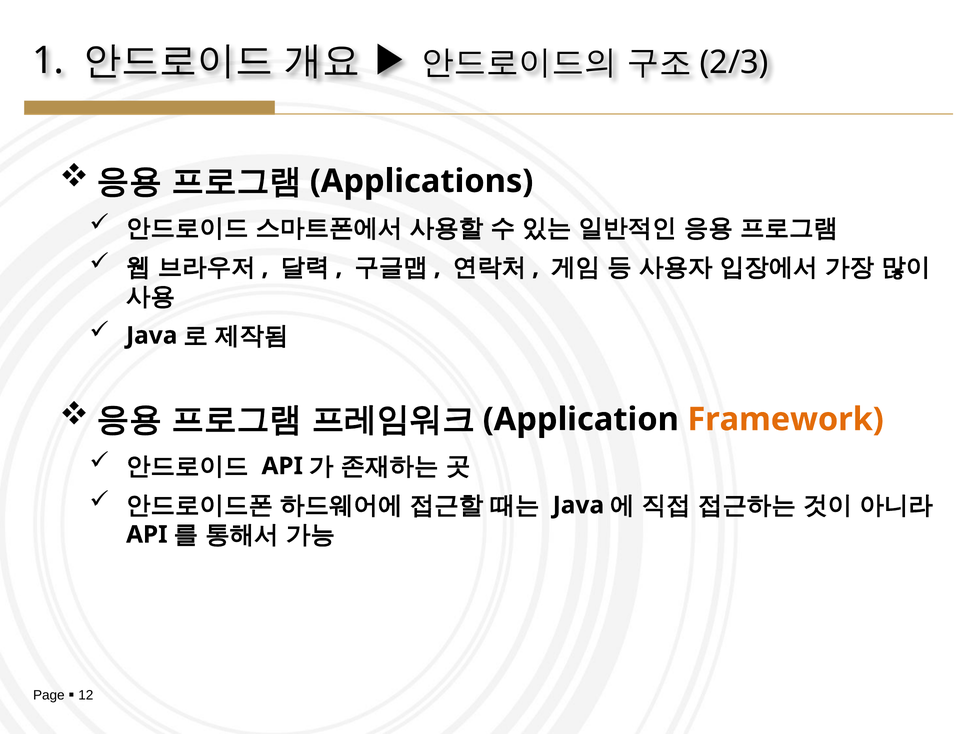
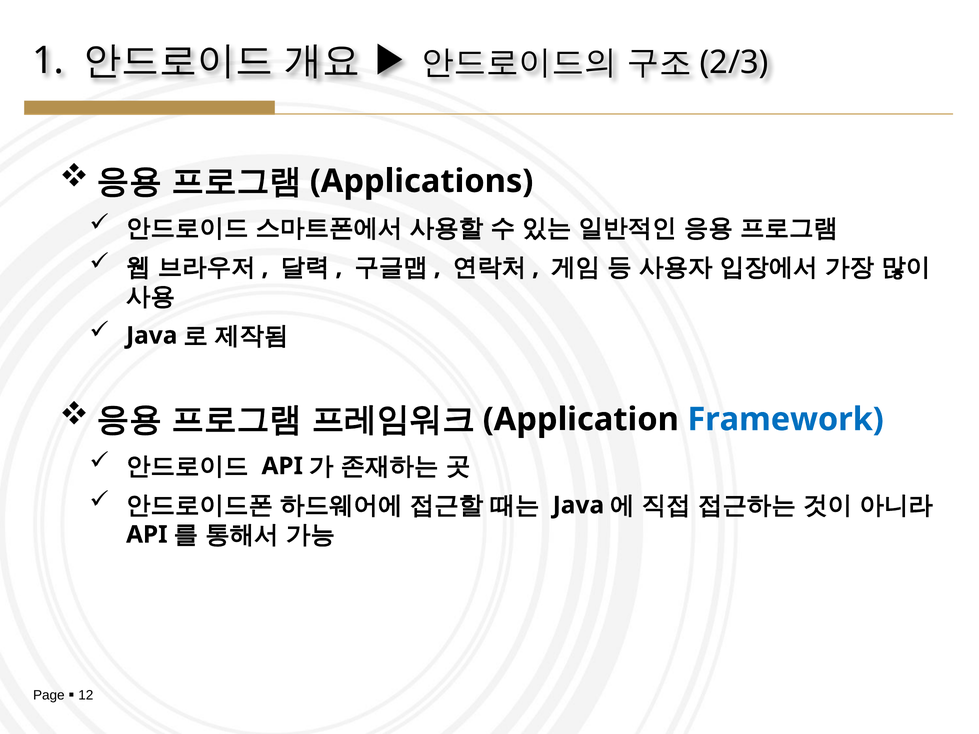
Framework colour: orange -> blue (786, 420)
